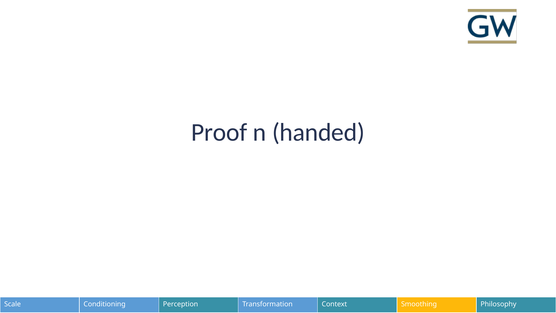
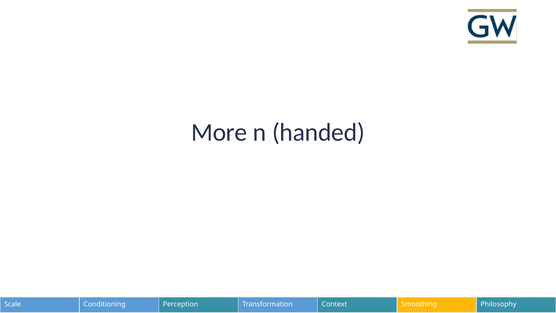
Proof: Proof -> More (219, 132)
